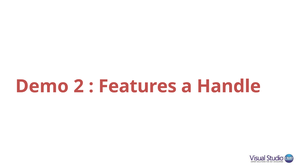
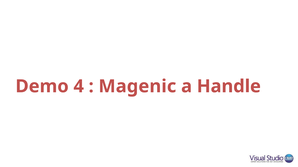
2: 2 -> 4 (79, 87)
Features: Features -> Magenic (137, 87)
